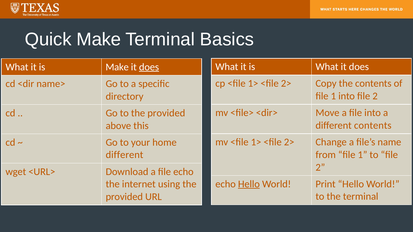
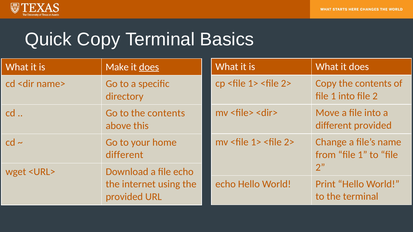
Quick Make: Make -> Copy (99, 39)
to the provided: provided -> contents (166, 113)
different contents: contents -> provided (373, 126)
Hello underline: present -> none (249, 184)
